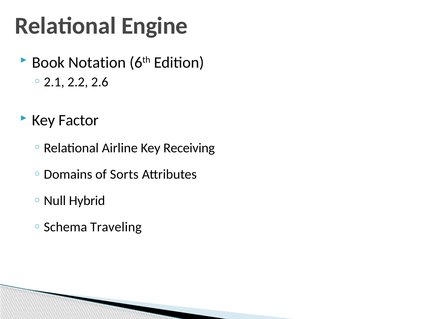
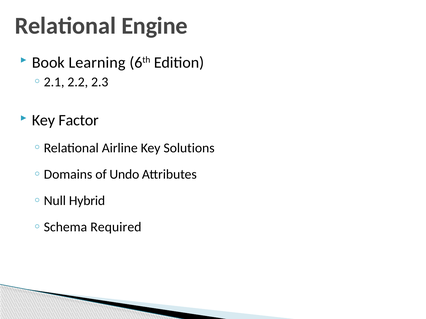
Notation: Notation -> Learning (97, 63)
2.6: 2.6 -> 2.3 (100, 82)
Receiving: Receiving -> Solutions (189, 148)
Sorts: Sorts -> Undo (124, 175)
Traveling: Traveling -> Required (116, 227)
